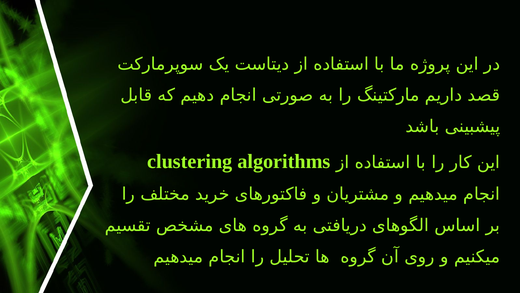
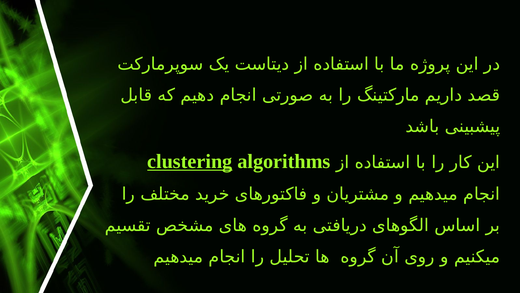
clustering underline: none -> present (190, 161)
